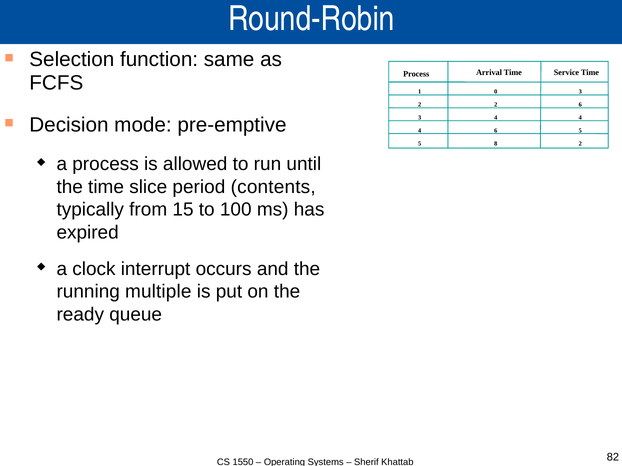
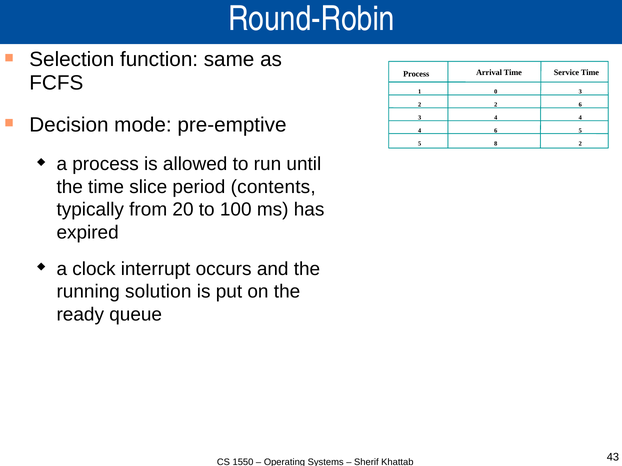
15: 15 -> 20 (183, 210)
multiple: multiple -> solution (158, 292)
82: 82 -> 43 (613, 457)
